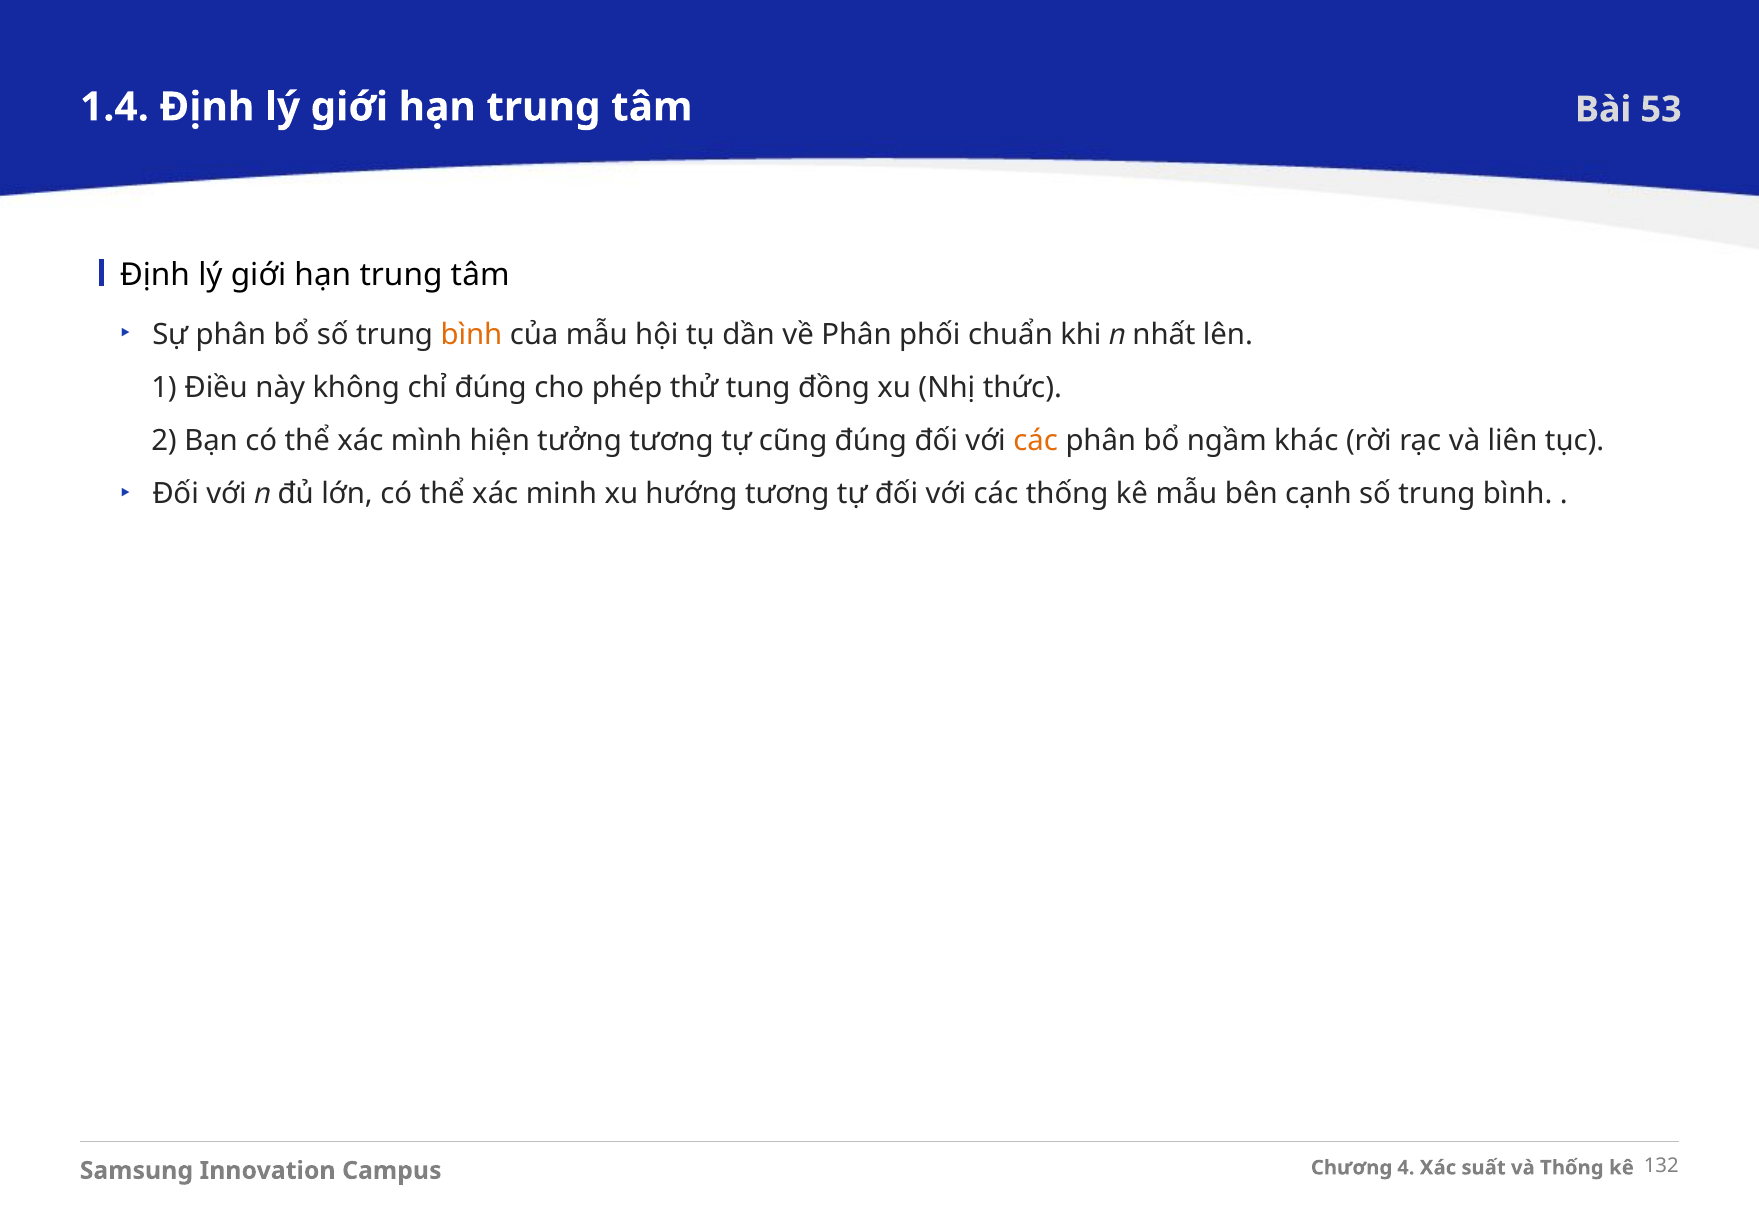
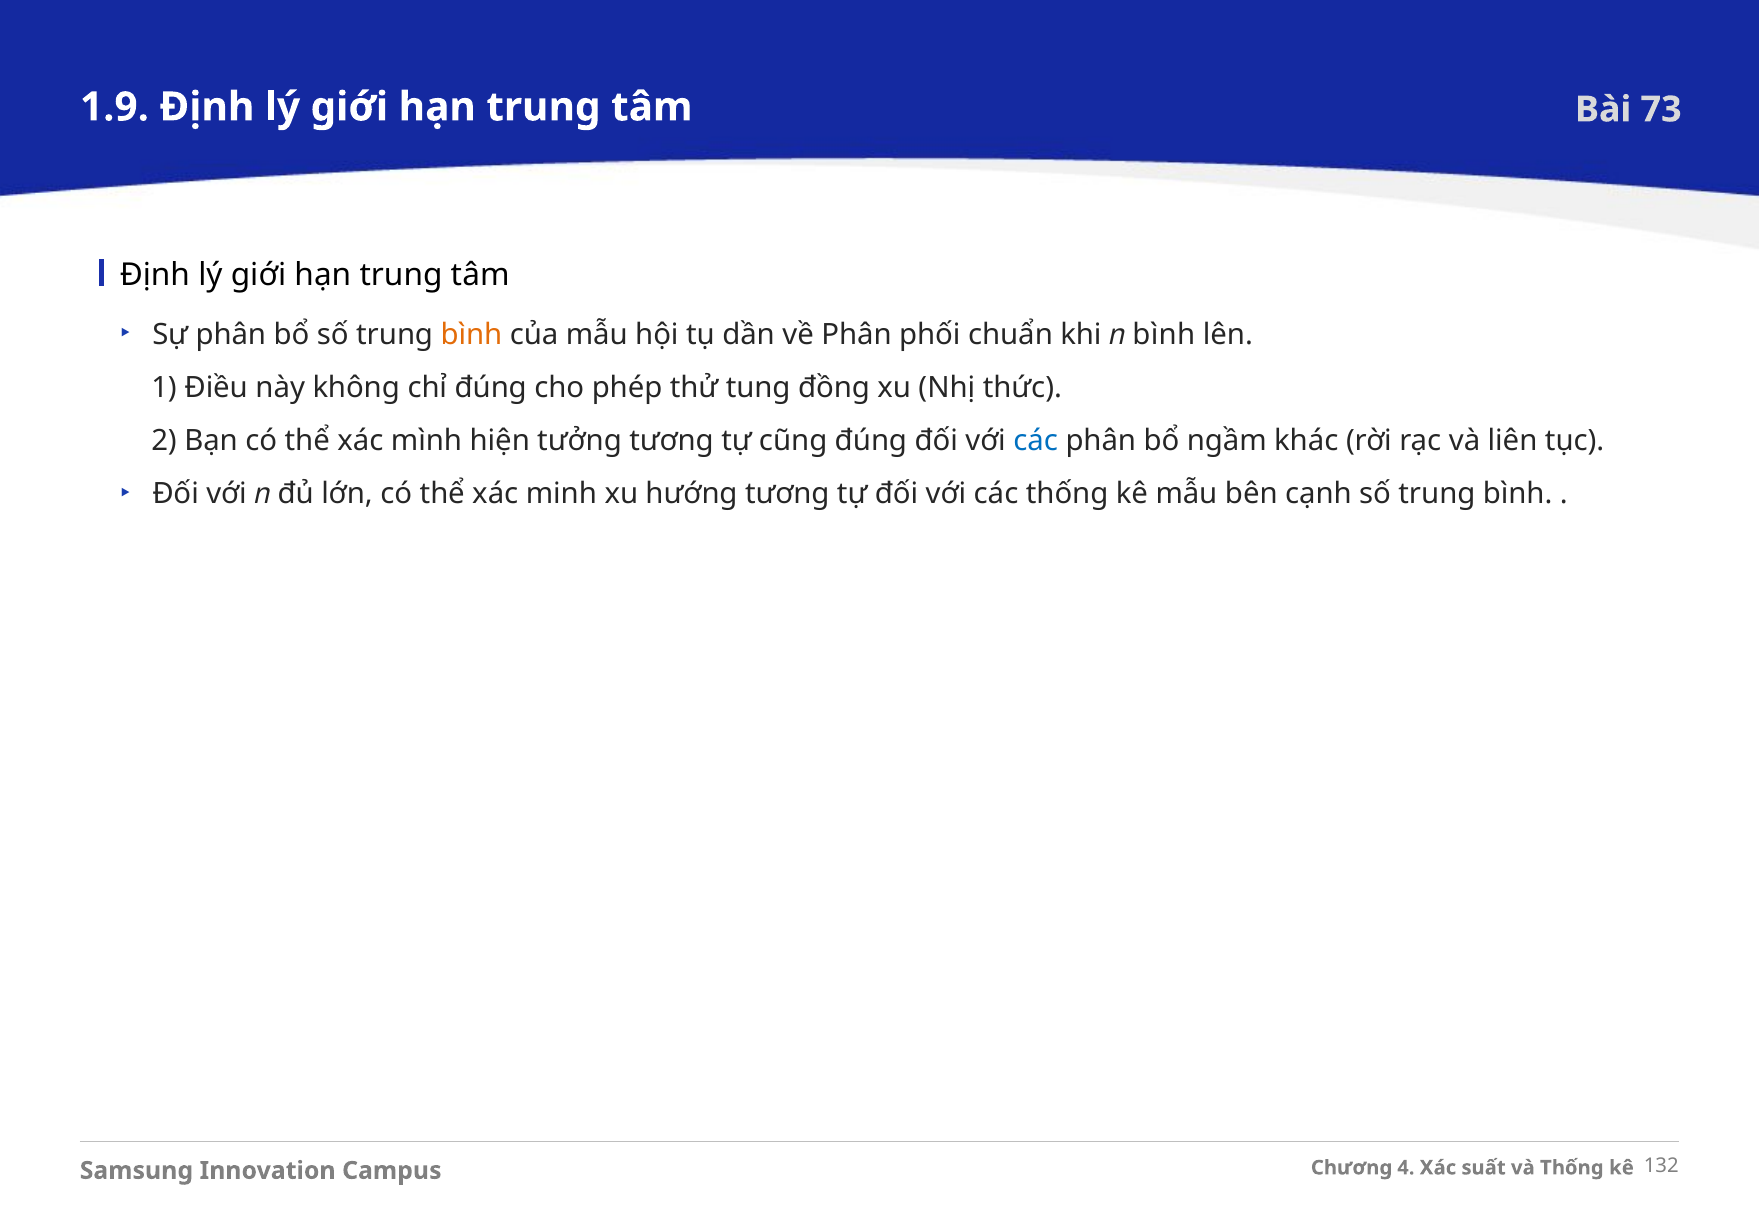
1.4: 1.4 -> 1.9 (114, 107)
53: 53 -> 73 (1661, 110)
𝑛 nhất: nhất -> bình (1164, 334)
các colour: orange -> blue (1036, 441)
